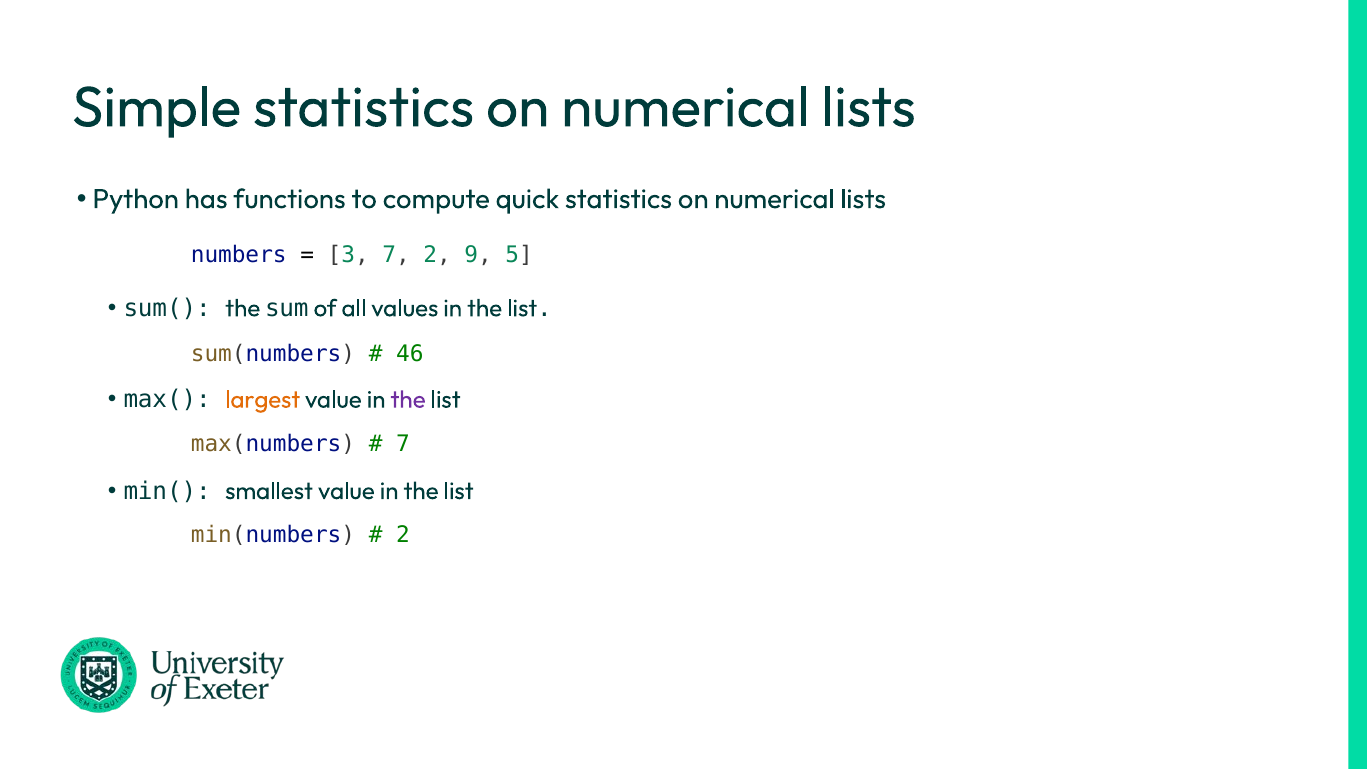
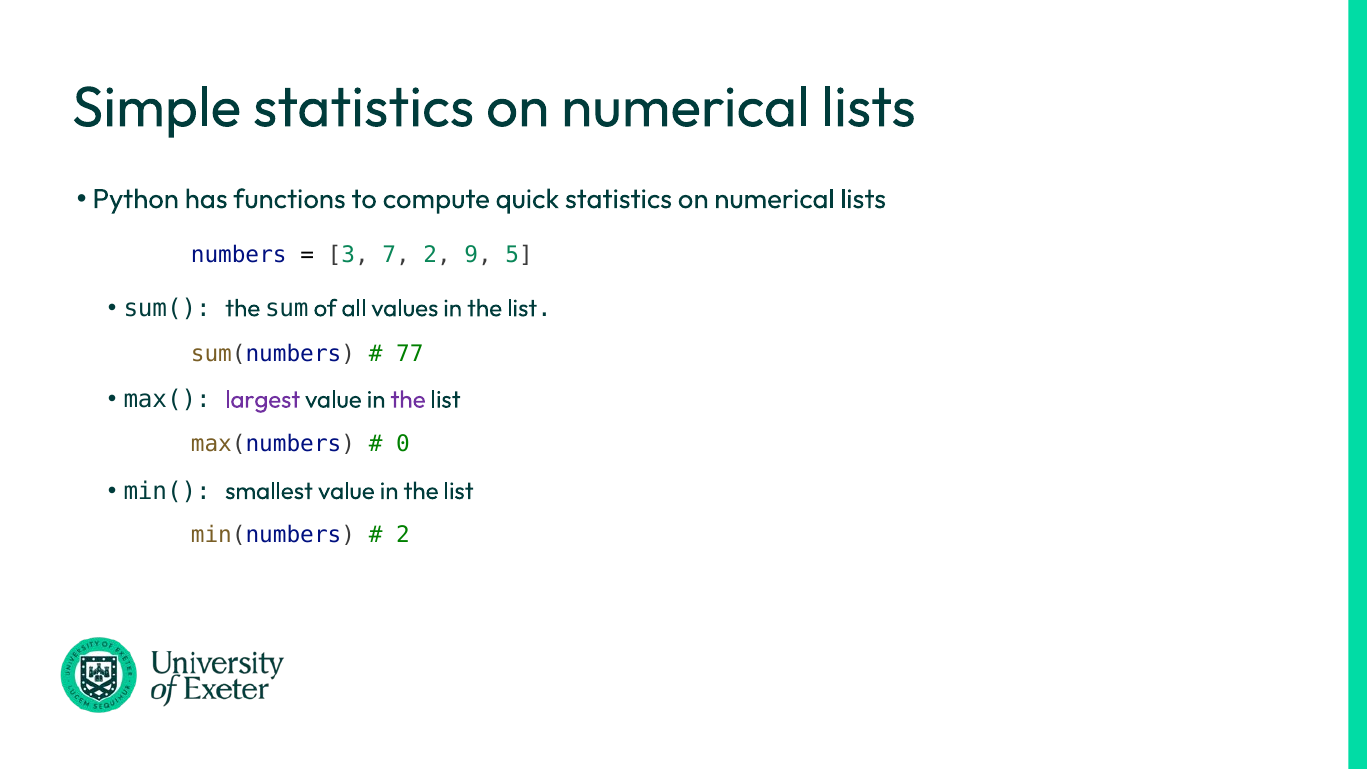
46: 46 -> 77 (410, 354)
largest colour: orange -> purple (263, 400)
7: 7 -> 0 (403, 444)
